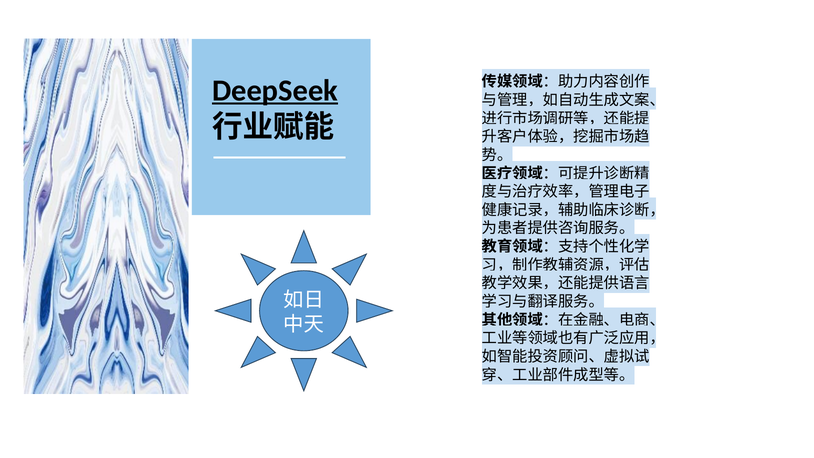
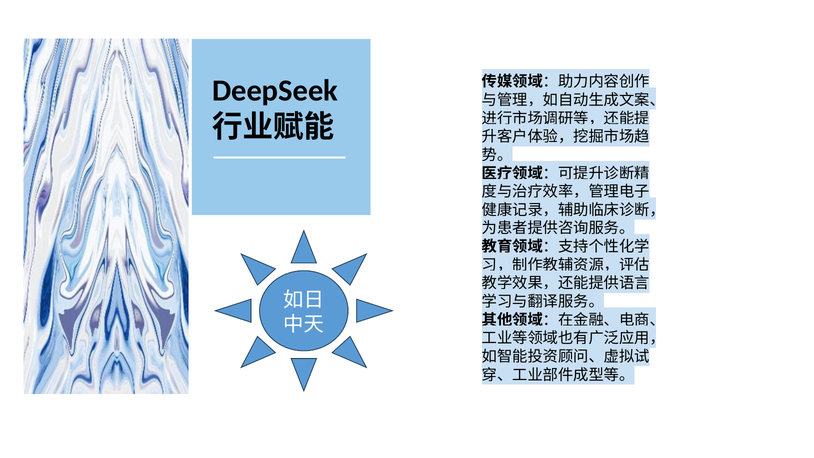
DeepSeek underline: present -> none (275, 90)
